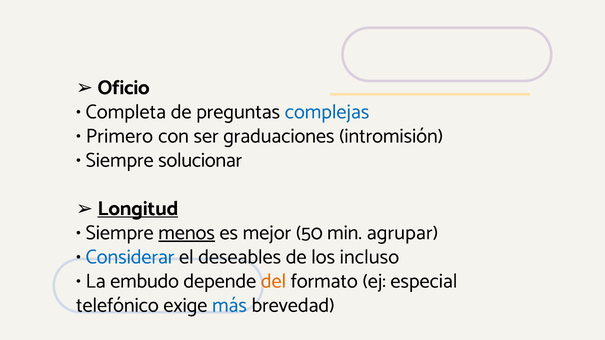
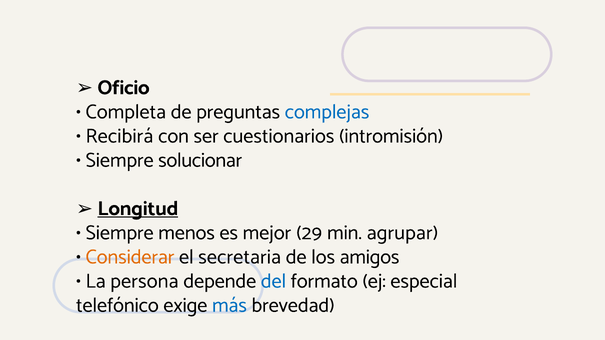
Primero: Primero -> Recibirá (119, 136)
graduaciones: graduaciones -> cuestionarios (279, 136)
menos underline: present -> none (187, 233)
50: 50 -> 29 (309, 233)
Considerar colour: blue -> orange (130, 257)
deseables: deseables -> secretaria (240, 257)
incluso: incluso -> amigos (370, 257)
embudo: embudo -> persona (144, 281)
del colour: orange -> blue (274, 281)
